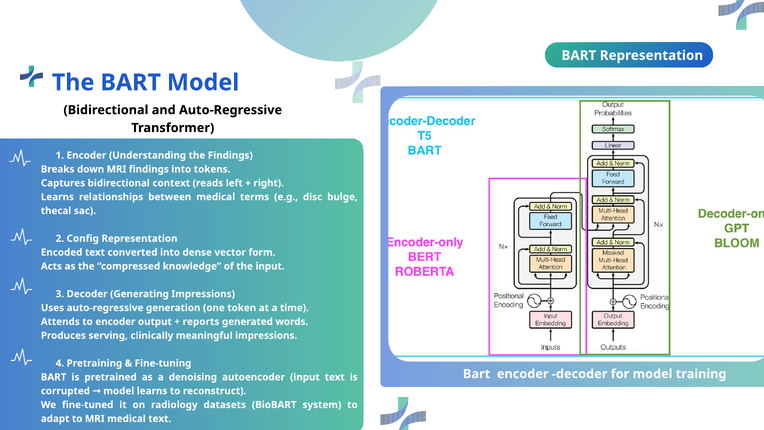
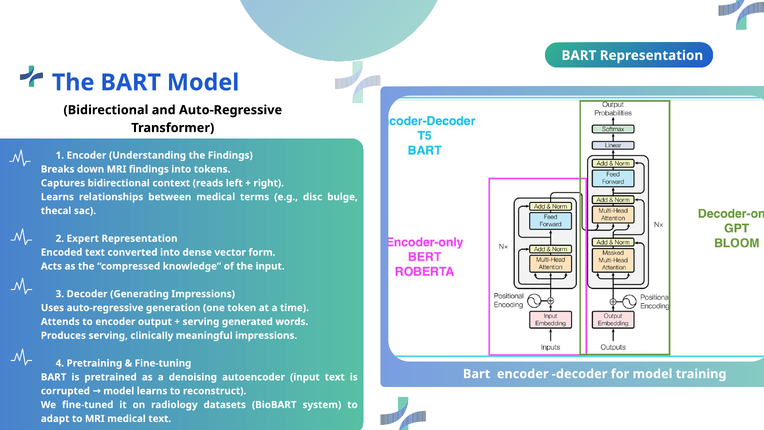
Config: Config -> Expert (83, 238)
reports: reports -> serving (201, 321)
